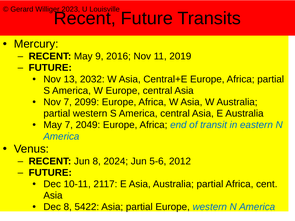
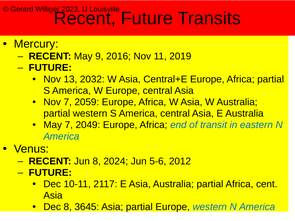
2099: 2099 -> 2059 (87, 102)
5422: 5422 -> 3645 (87, 207)
